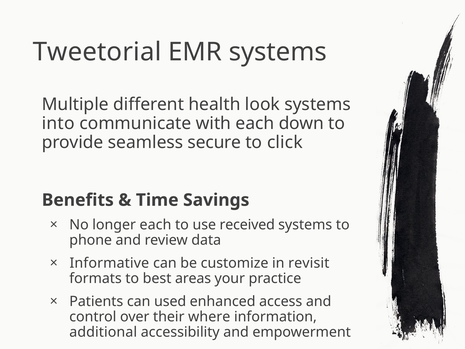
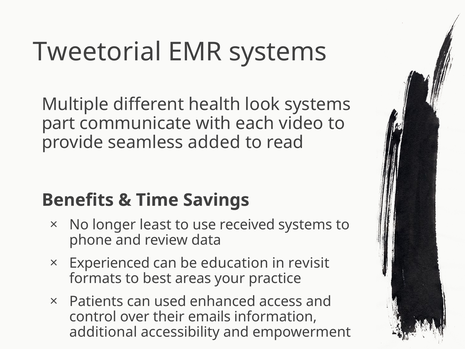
into: into -> part (58, 123)
down: down -> video (301, 123)
secure: secure -> added (214, 142)
click: click -> read (285, 142)
longer each: each -> least (156, 225)
Informative: Informative -> Experienced (109, 263)
customize: customize -> education (235, 263)
where: where -> emails (209, 316)
